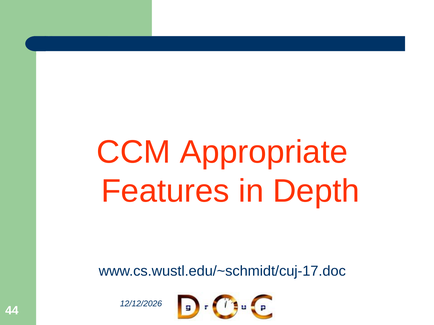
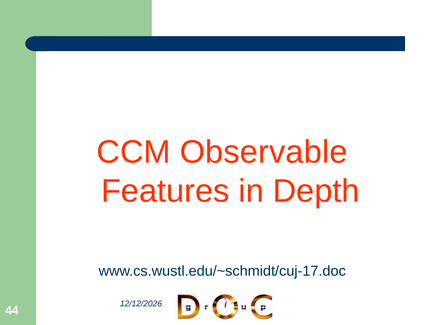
Appropriate: Appropriate -> Observable (264, 152)
